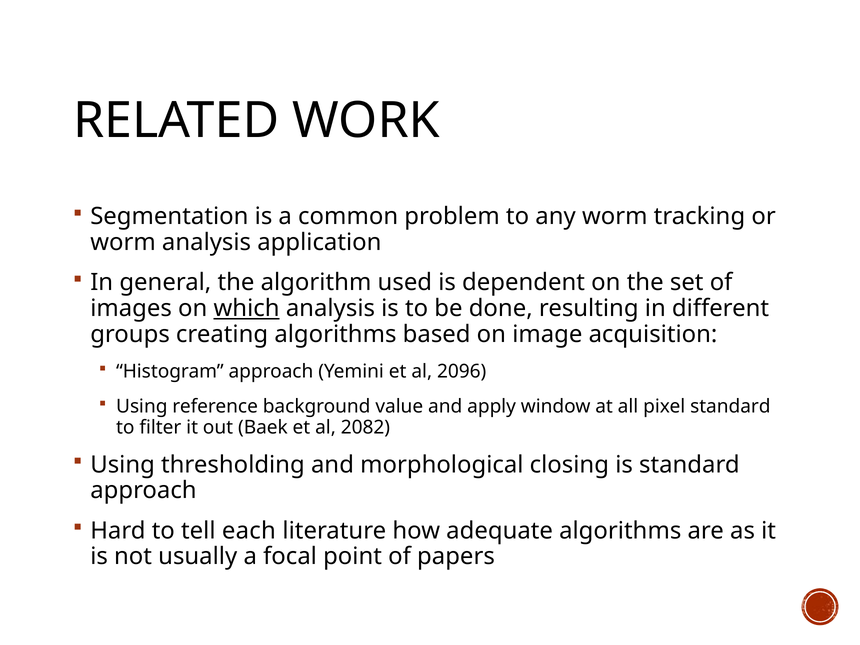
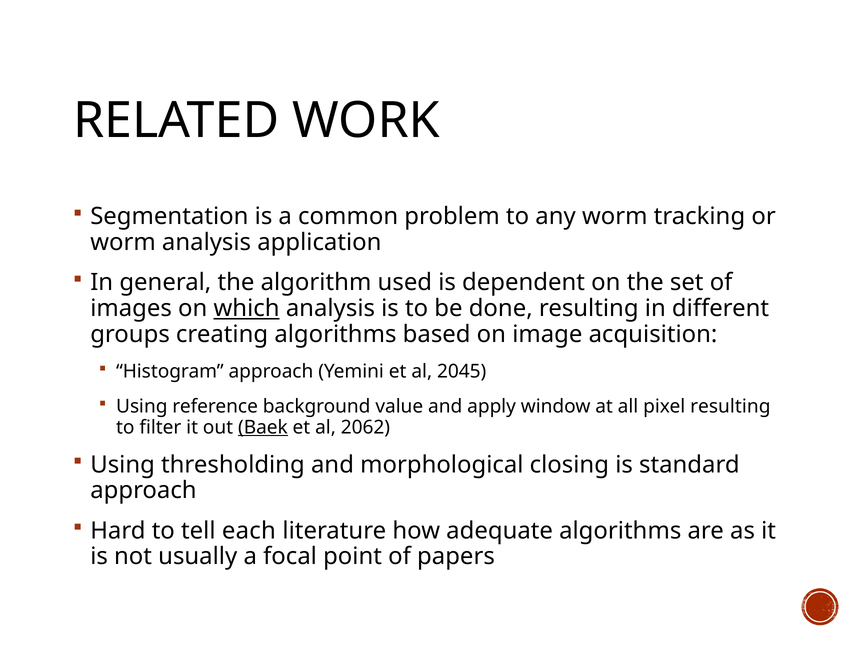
2096: 2096 -> 2045 (462, 372)
pixel standard: standard -> resulting (730, 407)
Baek underline: none -> present (263, 427)
2082: 2082 -> 2062 (365, 427)
